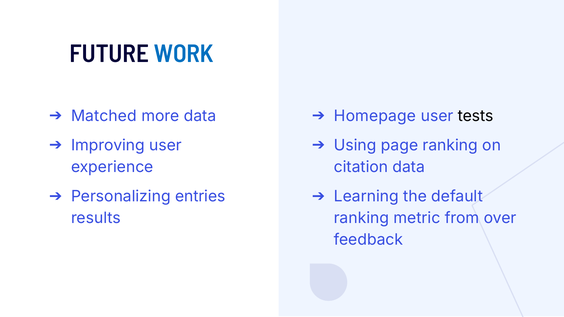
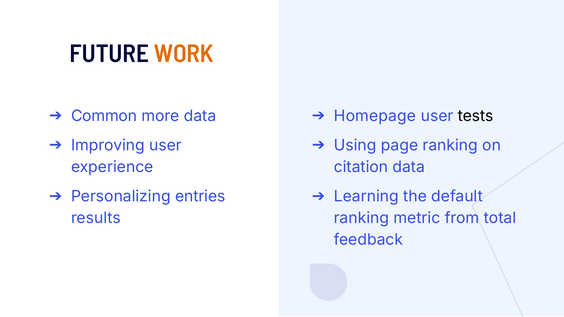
WORK colour: blue -> orange (184, 54)
Matched: Matched -> Common (104, 116)
over: over -> total (500, 218)
